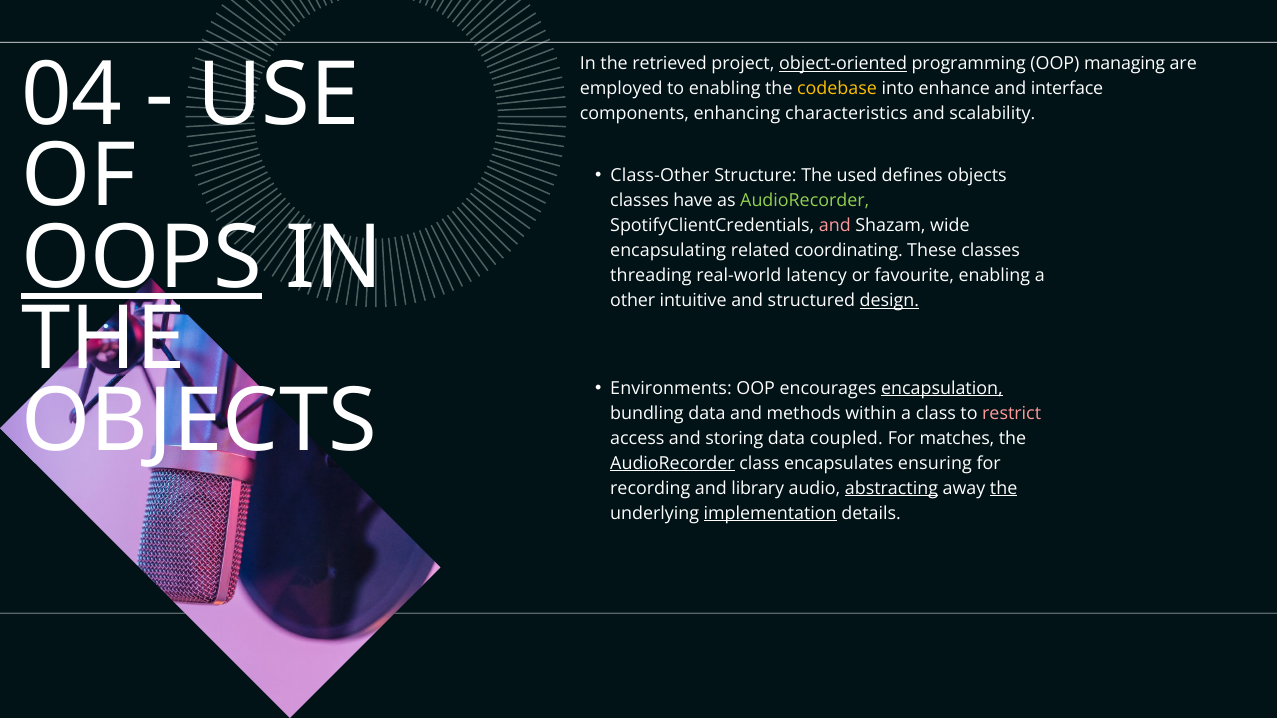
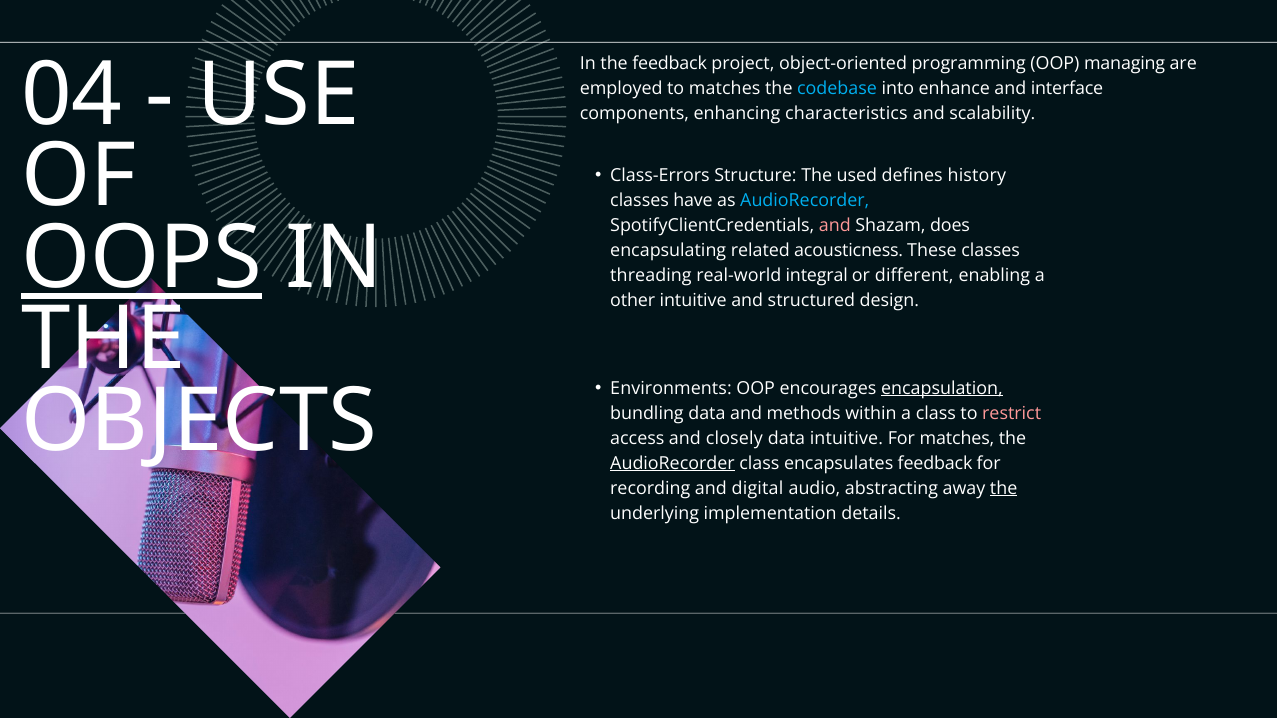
the retrieved: retrieved -> feedback (670, 64)
object-oriented underline: present -> none (843, 64)
to enabling: enabling -> matches (725, 89)
codebase colour: yellow -> light blue (837, 89)
Class-Other: Class-Other -> Class-Errors (660, 176)
defines objects: objects -> history (977, 176)
AudioRecorder colour: light green -> light blue (805, 201)
wide: wide -> does (950, 226)
coordinating: coordinating -> acousticness (849, 251)
latency: latency -> integral (817, 276)
favourite: favourite -> different (914, 276)
design underline: present -> none (889, 301)
storing: storing -> closely (734, 438)
data coupled: coupled -> intuitive (846, 438)
encapsulates ensuring: ensuring -> feedback (935, 463)
library: library -> digital (758, 488)
abstracting underline: present -> none (891, 488)
implementation underline: present -> none (770, 513)
